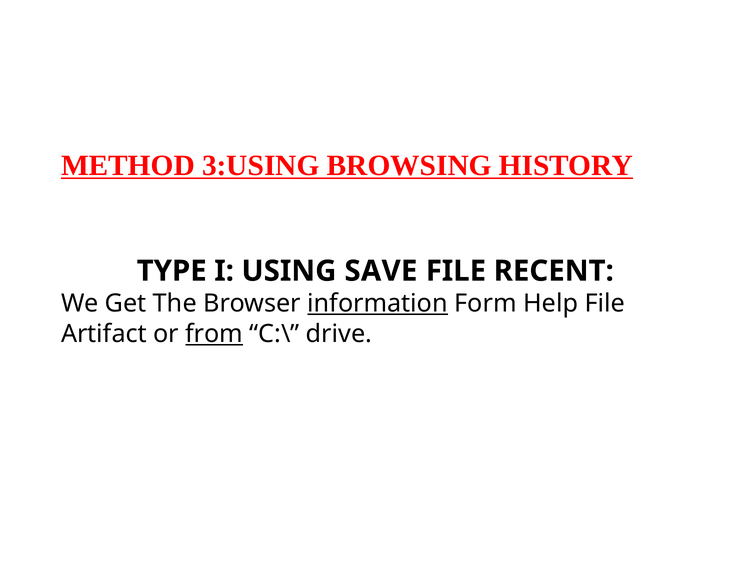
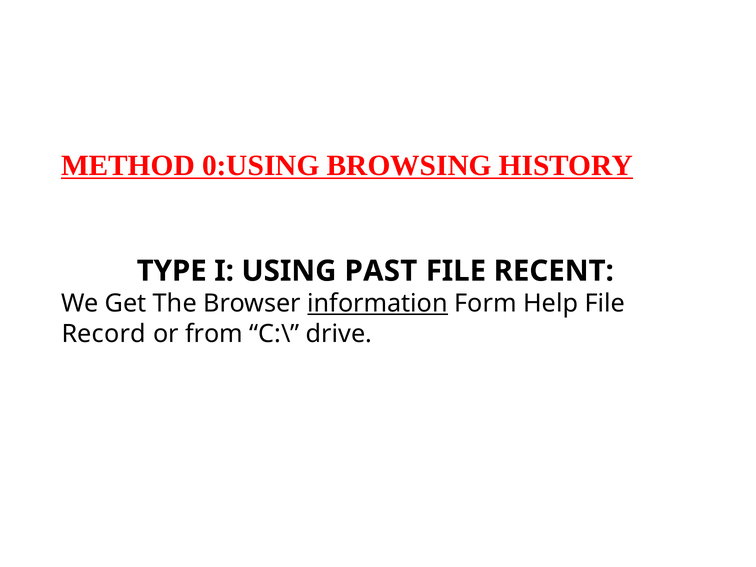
3:USING: 3:USING -> 0:USING (261, 165)
SAVE: SAVE -> PAST (381, 271)
Artifact: Artifact -> Record (104, 334)
from underline: present -> none (214, 334)
